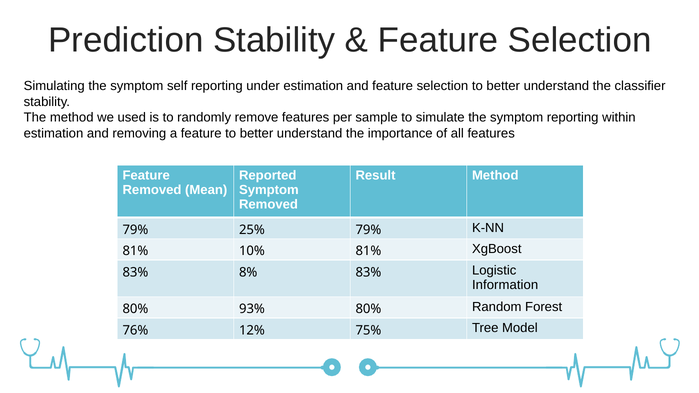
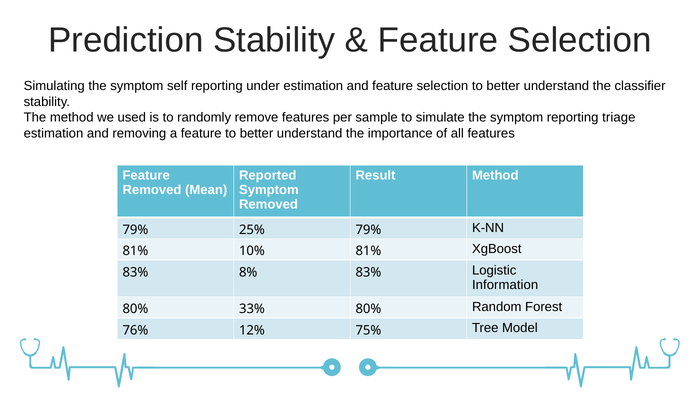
within: within -> triage (619, 118)
93%: 93% -> 33% (252, 309)
